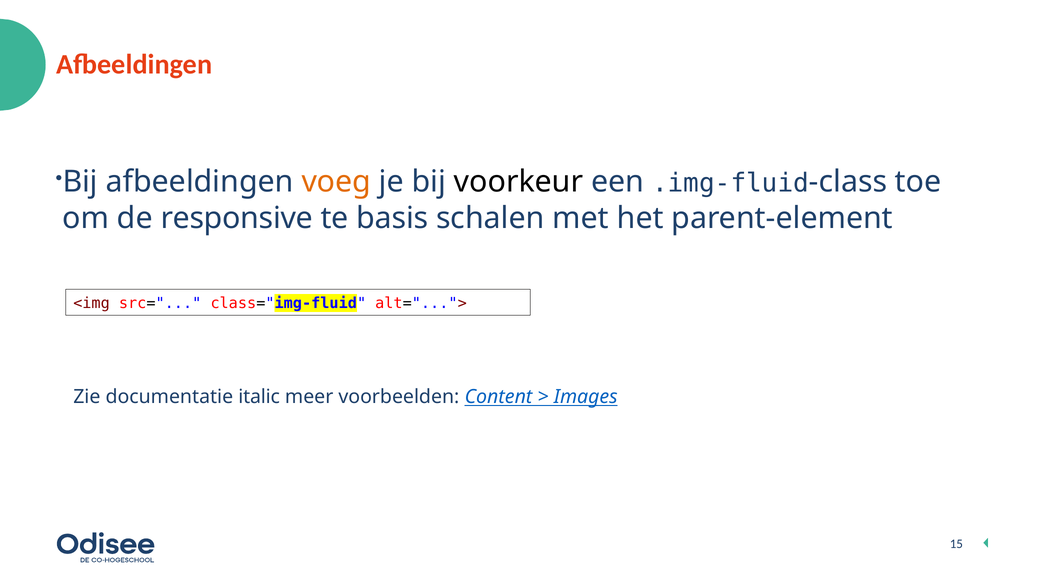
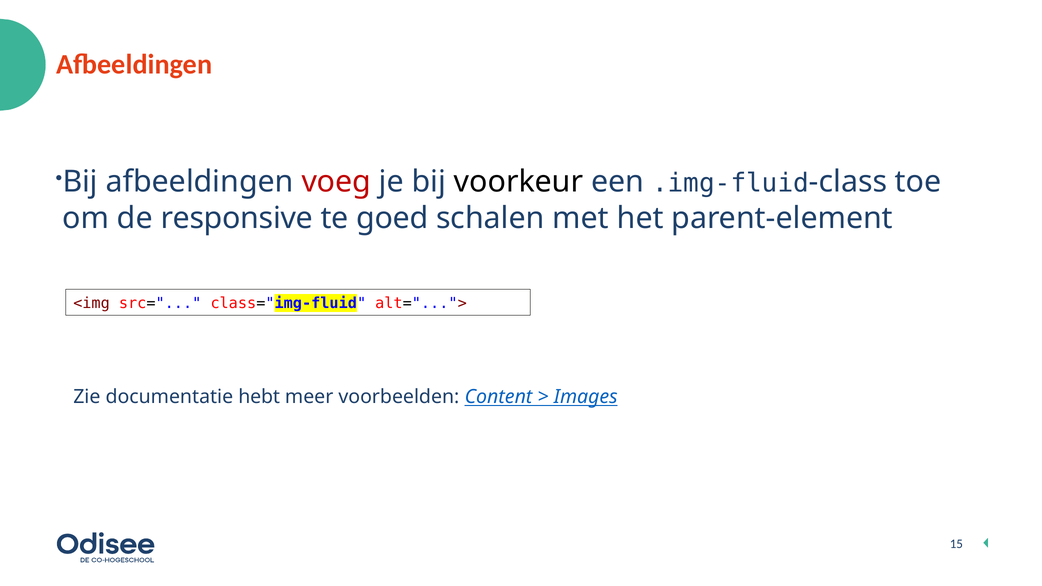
voeg colour: orange -> red (336, 182)
basis: basis -> goed (392, 218)
italic: italic -> hebt (259, 397)
